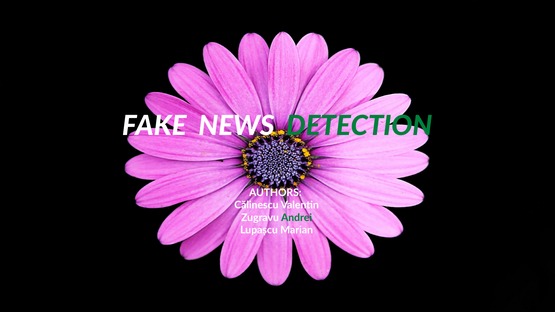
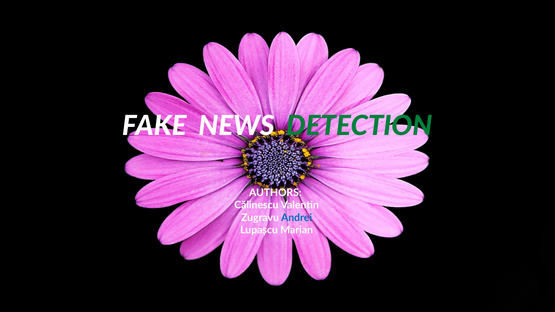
Andrei colour: green -> blue (297, 218)
